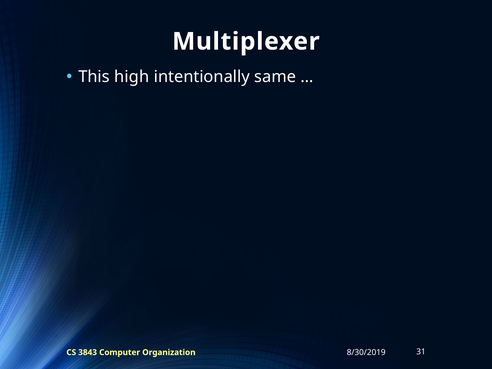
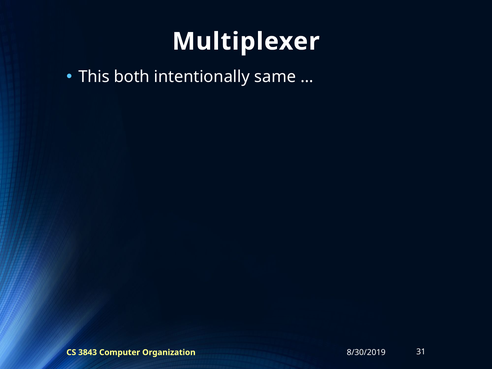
high: high -> both (132, 77)
